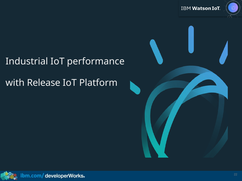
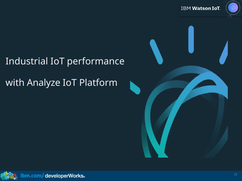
Release: Release -> Analyze (44, 83)
